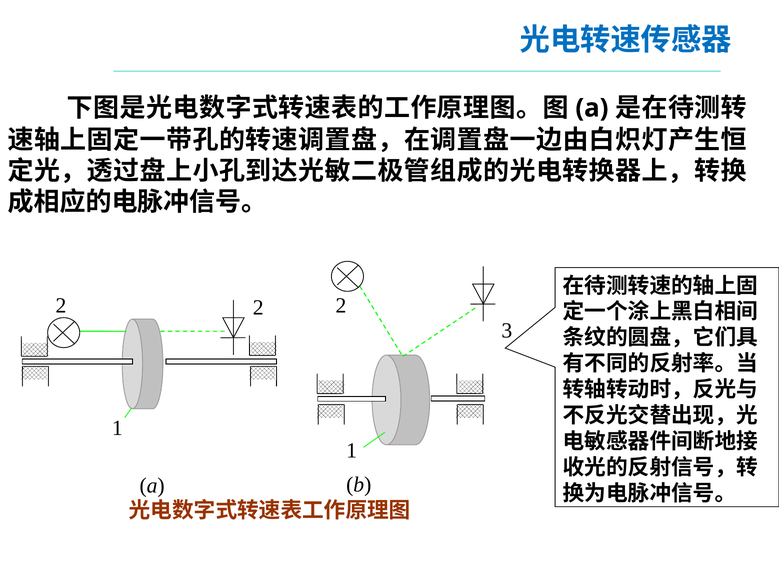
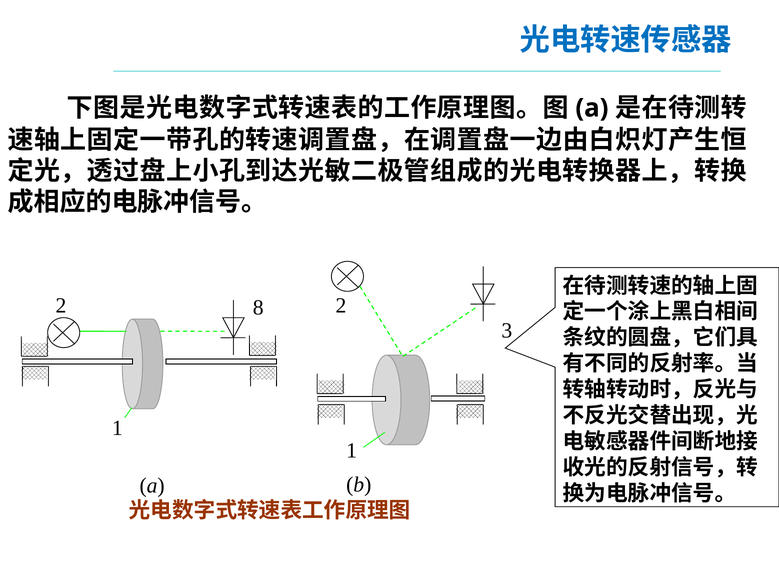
2 2: 2 -> 8 (258, 307)
